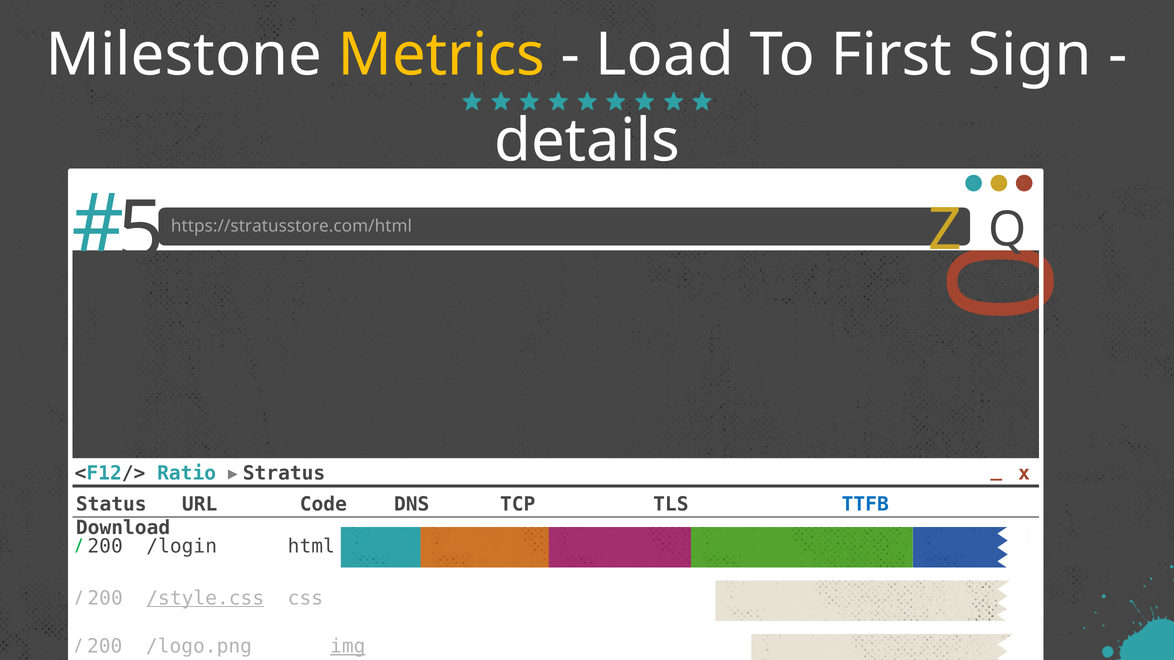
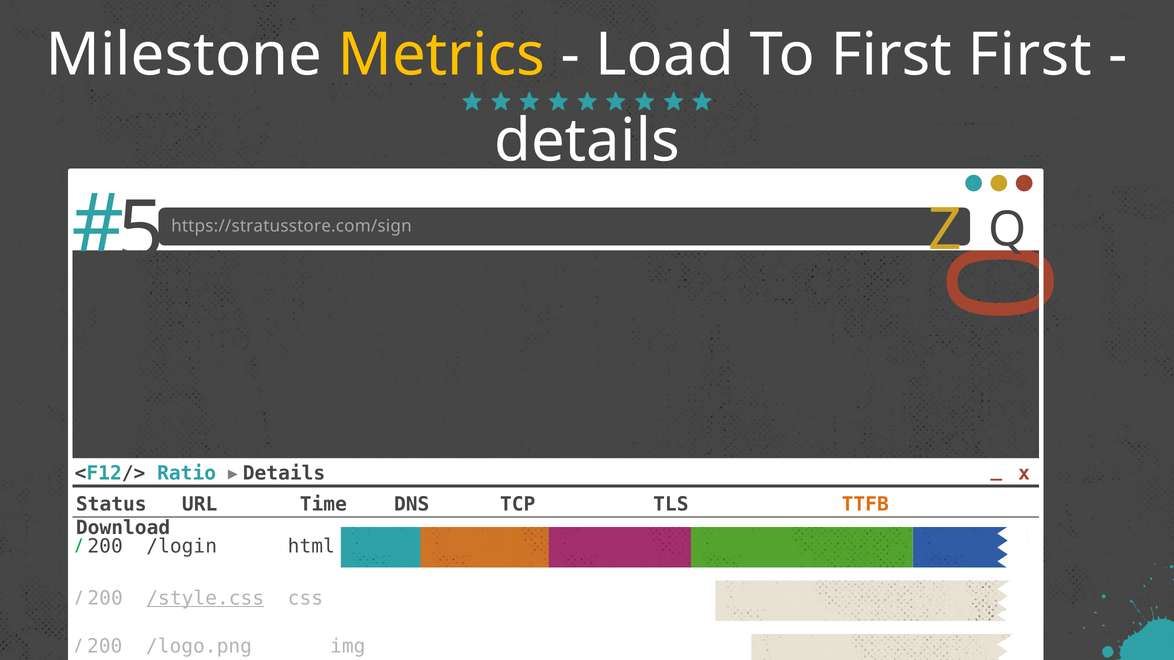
First Sign: Sign -> First (1030, 55)
https://stratusstore.com/html: https://stratusstore.com/html -> https://stratusstore.com/sign (291, 226)
Stratus: Stratus -> Details (284, 474)
Code: Code -> Time (323, 505)
TTFB colour: blue -> orange (865, 505)
img underline: present -> none (348, 647)
